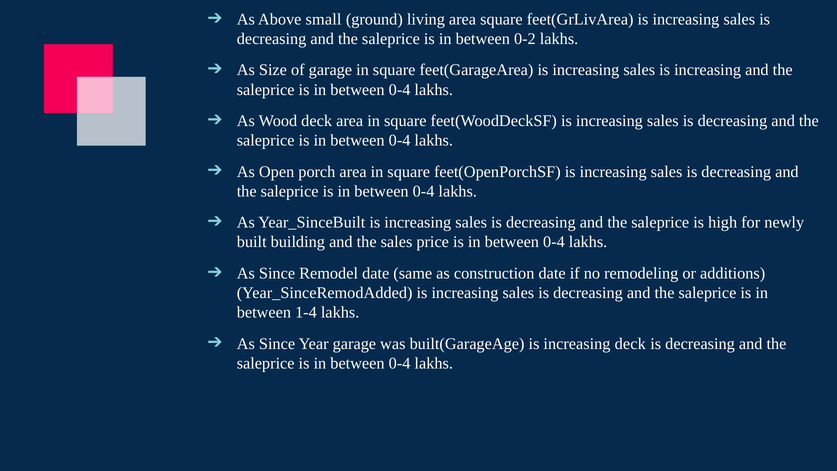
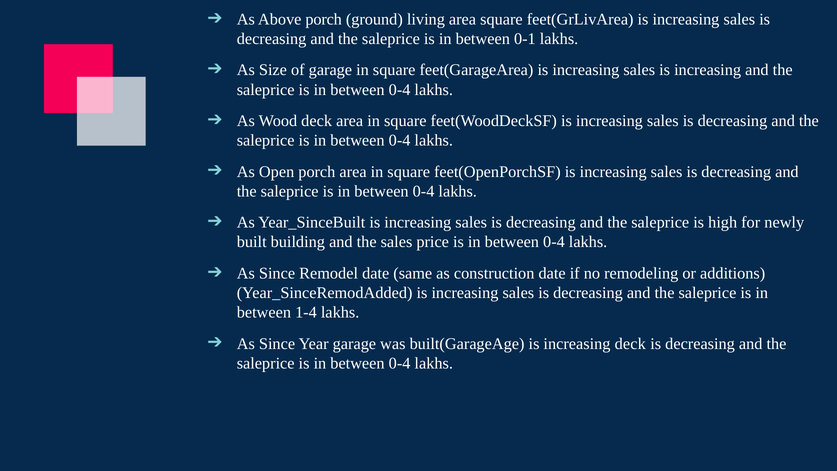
Above small: small -> porch (324, 19)
0-2: 0-2 -> 0-1 (525, 39)
